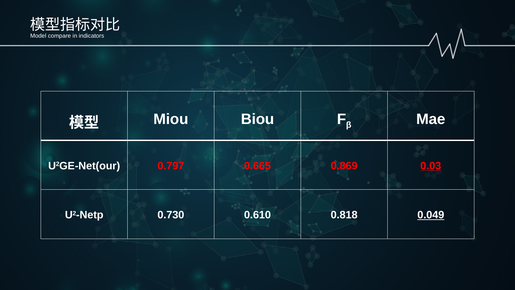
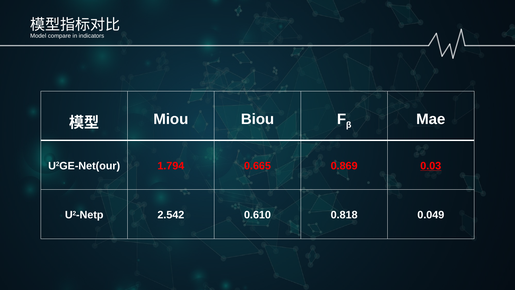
0.797: 0.797 -> 1.794 (171, 166)
0.730: 0.730 -> 2.542 (171, 215)
0.049 underline: present -> none (431, 215)
